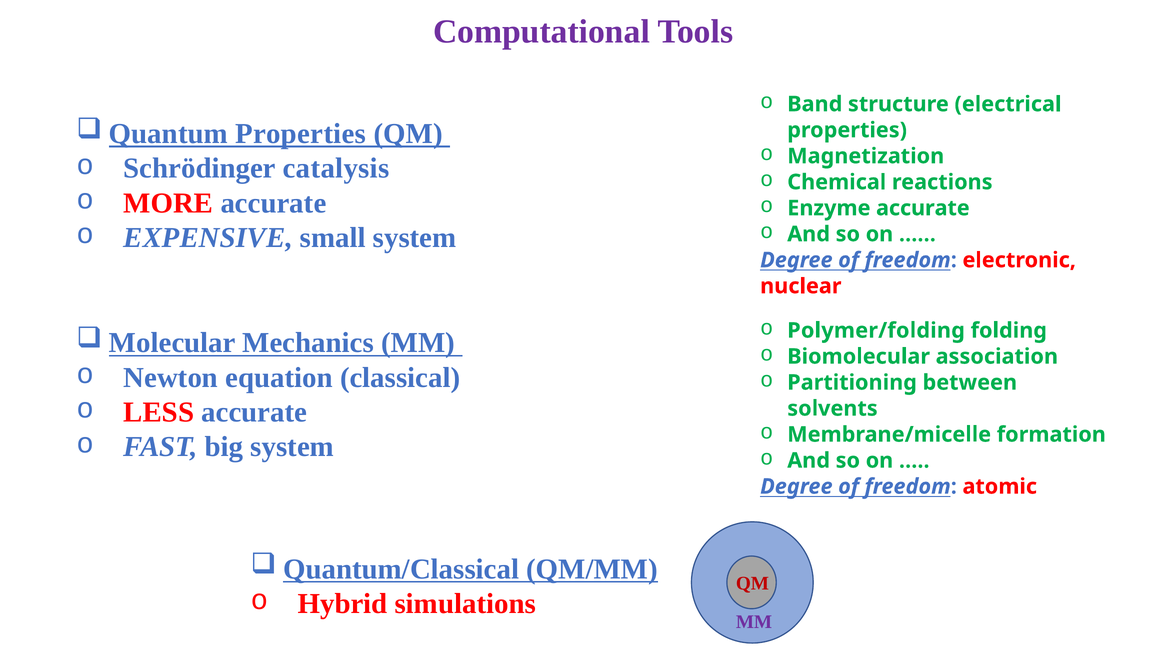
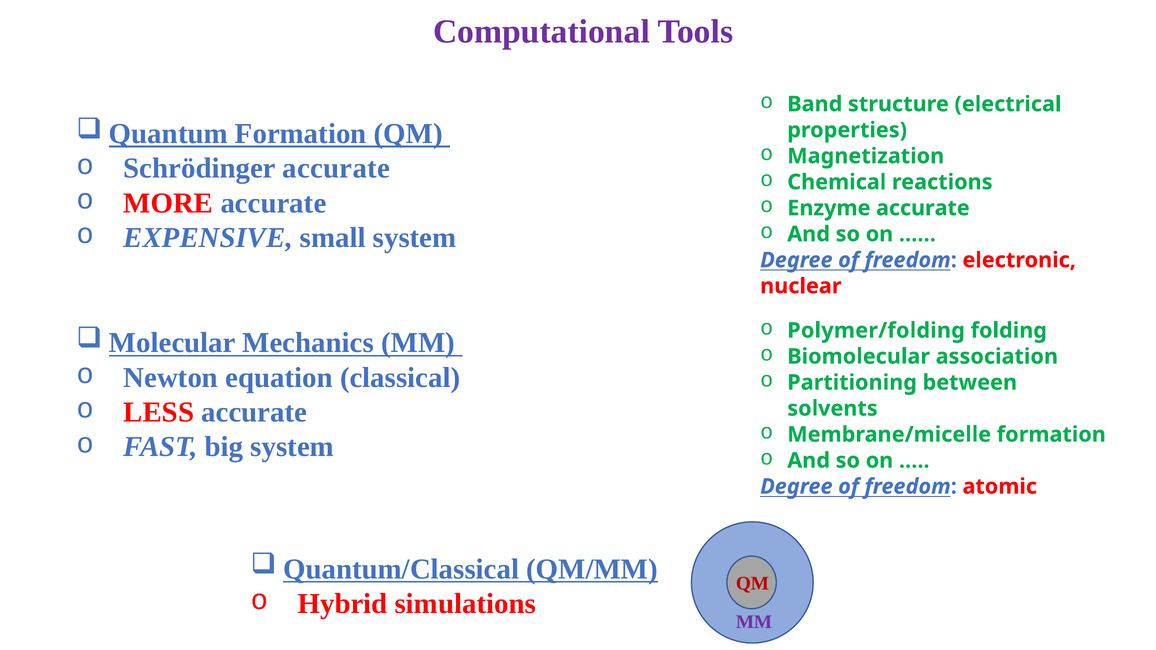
Properties: Properties -> Formation (301, 134)
Schrödinger catalysis: catalysis -> accurate (336, 168)
